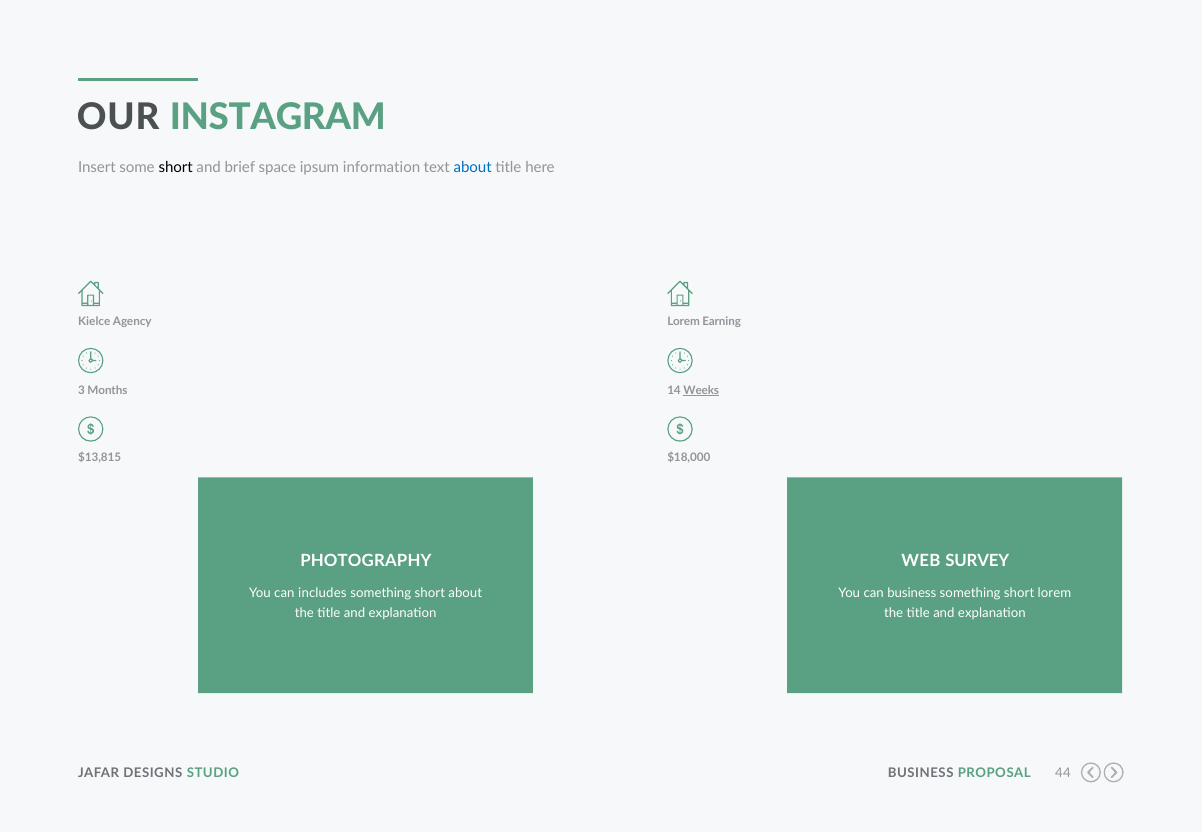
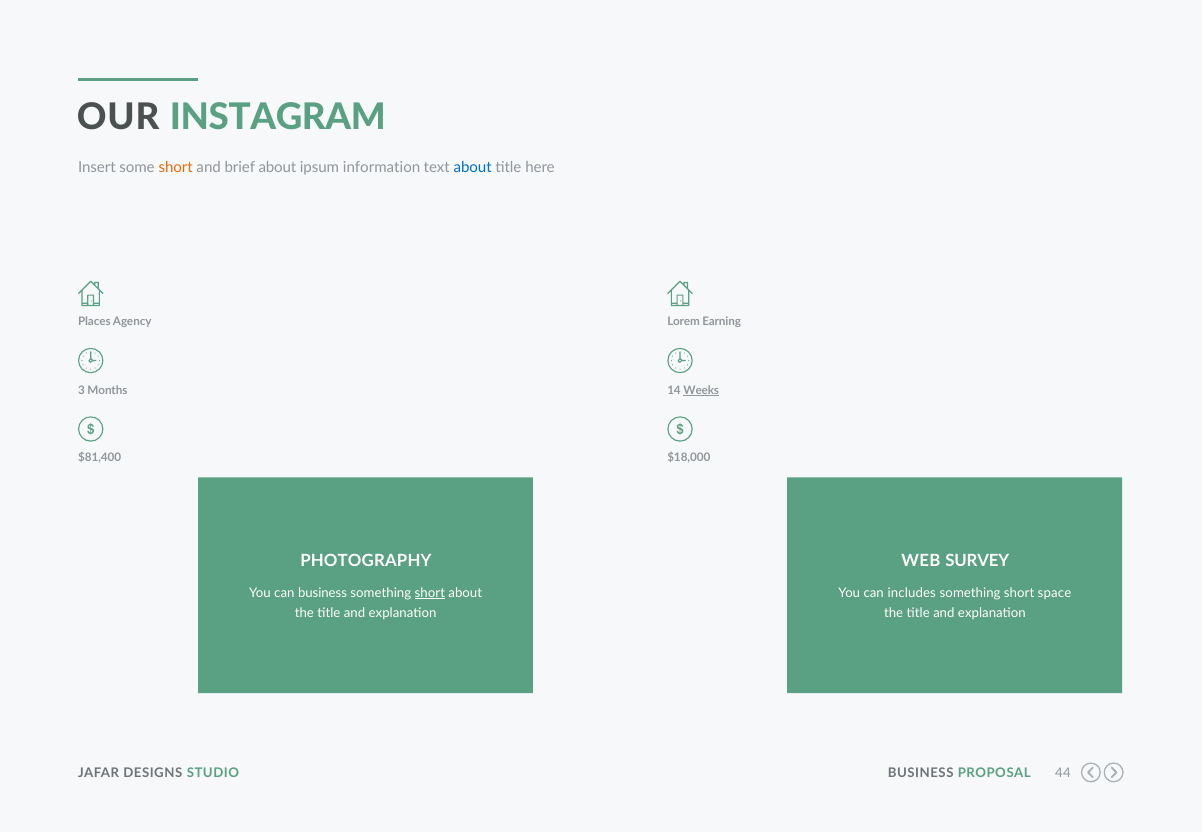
short colour: black -> orange (176, 167)
brief space: space -> about (277, 167)
Kielce: Kielce -> Places (94, 322)
$13,815: $13,815 -> $81,400 (100, 458)
can includes: includes -> business (323, 593)
short underline: none -> present (430, 593)
can business: business -> includes (912, 593)
short lorem: lorem -> space (1054, 593)
